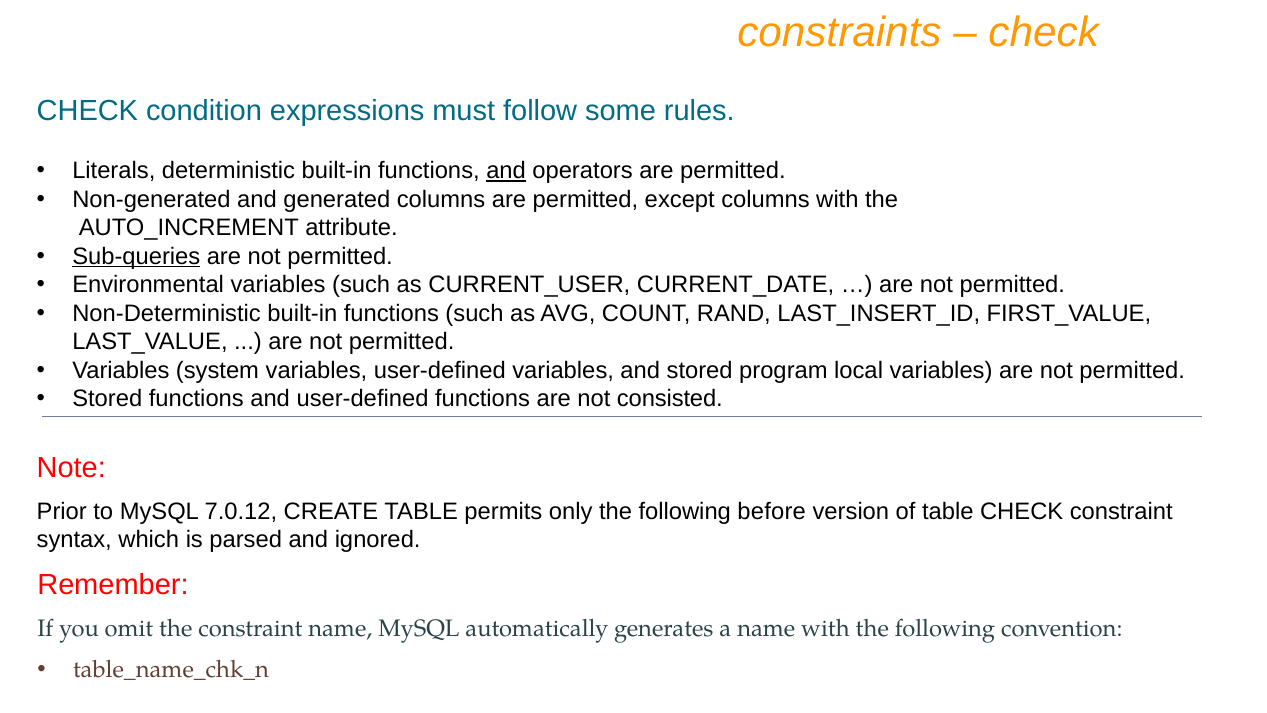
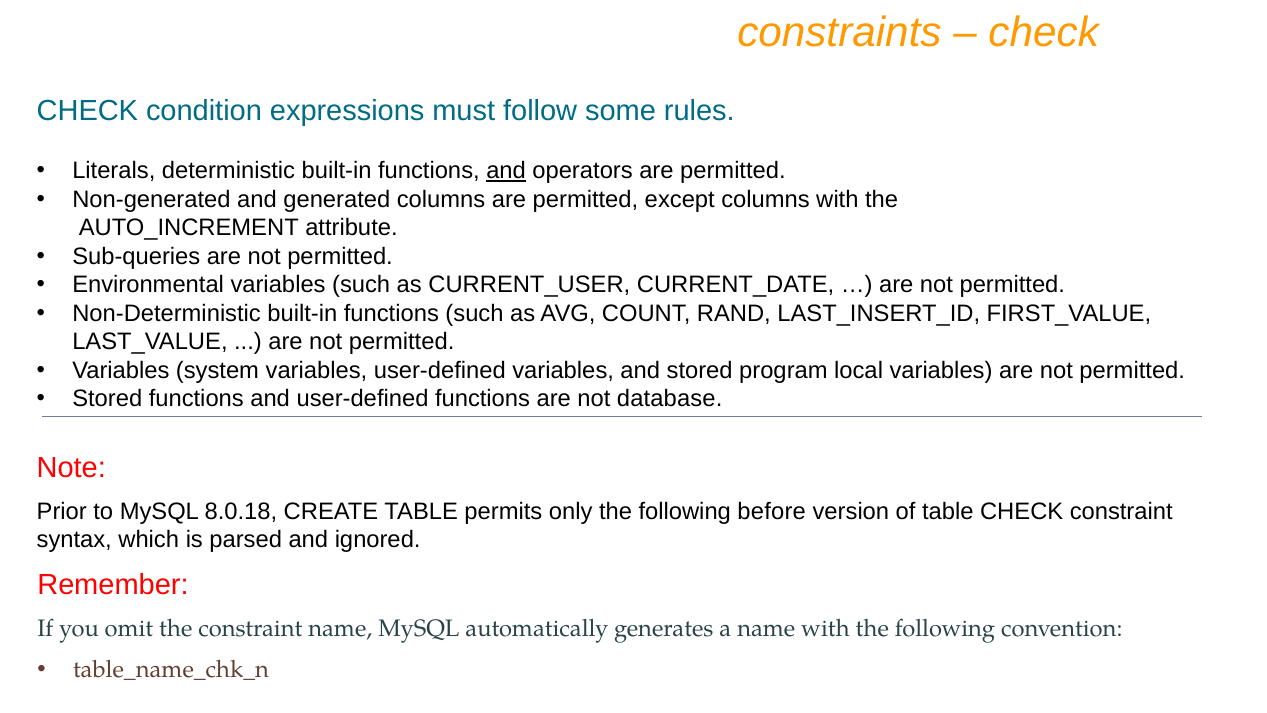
Sub-queries underline: present -> none (136, 256)
consisted: consisted -> database (670, 399)
7.0.12: 7.0.12 -> 8.0.18 (241, 511)
